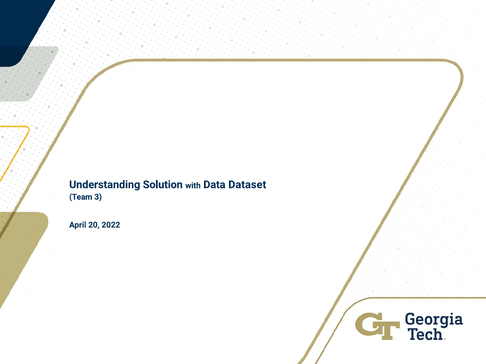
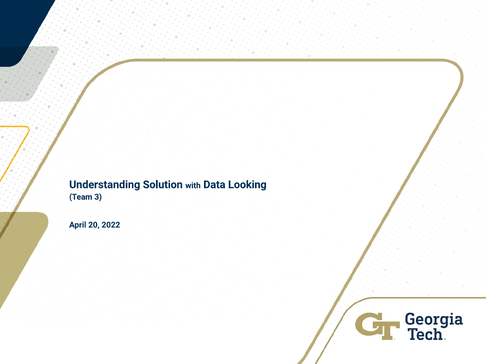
Dataset: Dataset -> Looking (247, 185)
